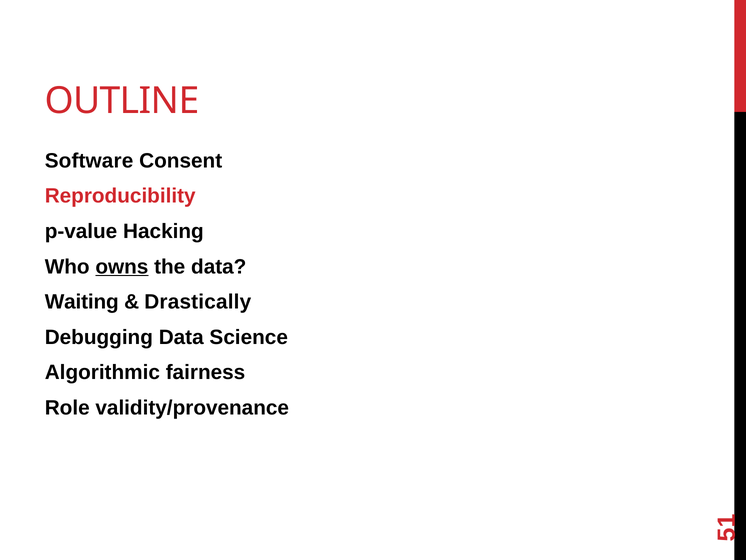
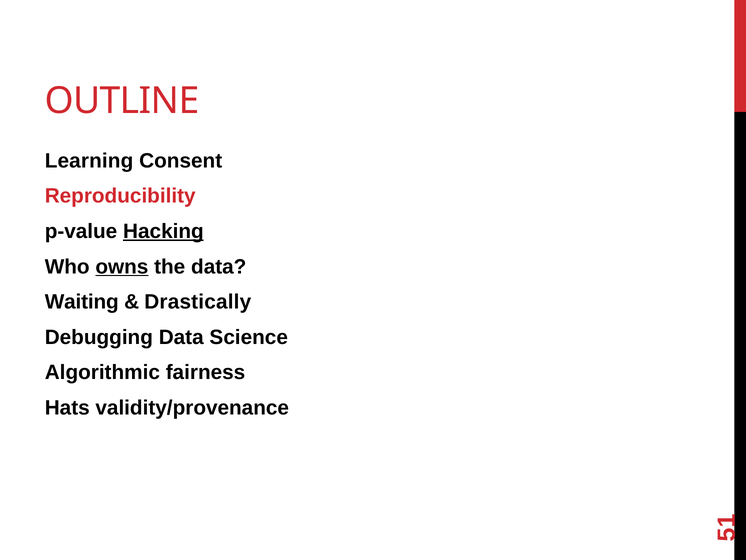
Software: Software -> Learning (89, 161)
Hacking underline: none -> present (163, 231)
Role: Role -> Hats (67, 408)
